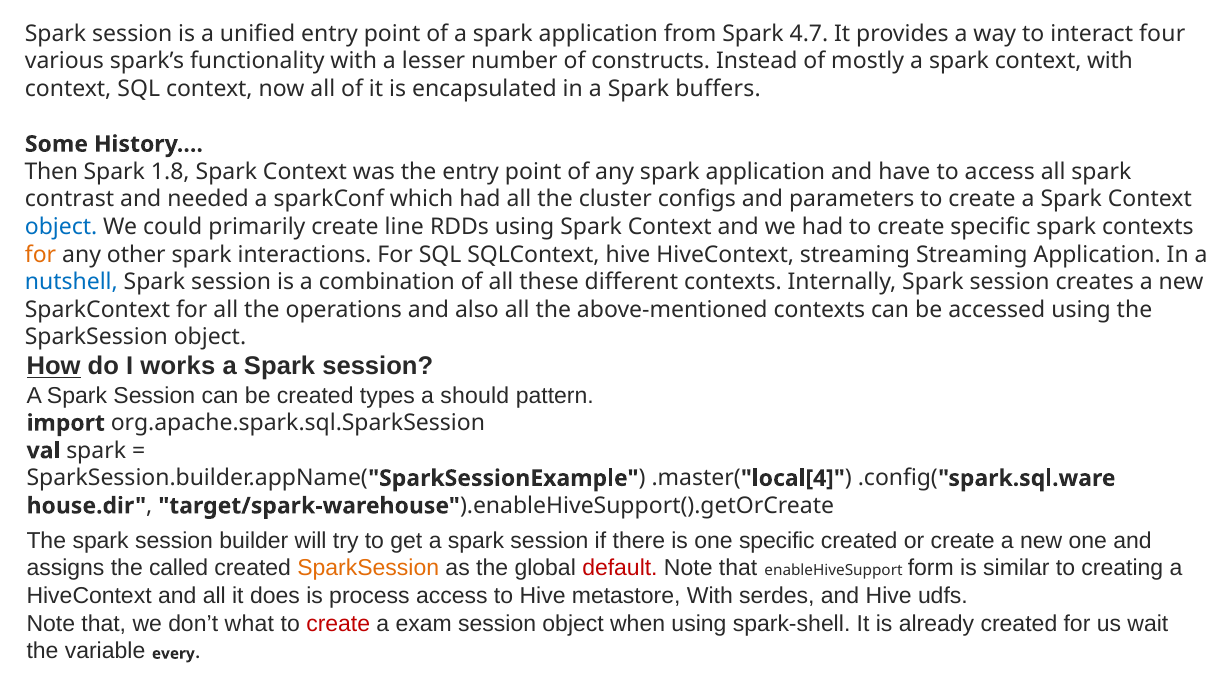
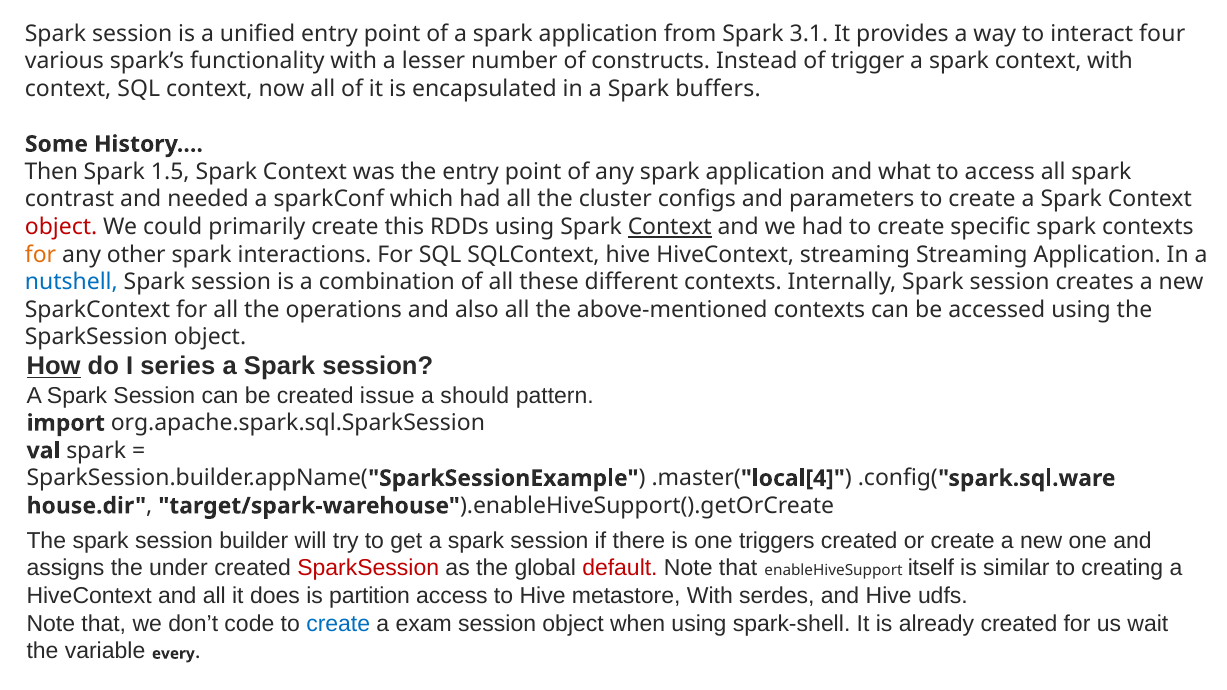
4.7: 4.7 -> 3.1 (809, 34)
mostly: mostly -> trigger (868, 61)
1.8: 1.8 -> 1.5 (170, 172)
have: have -> what (905, 172)
object colour: blue -> red (61, 227)
line: line -> this (404, 227)
Context underline: none -> present (670, 227)
works: works -> series (178, 367)
types: types -> issue (387, 396)
one specific: specific -> triggers (777, 541)
called: called -> under (179, 568)
SparkSession colour: orange -> red (368, 568)
form: form -> itself (931, 568)
process: process -> partition (370, 596)
what: what -> code (249, 624)
create colour: red -> blue (338, 624)
